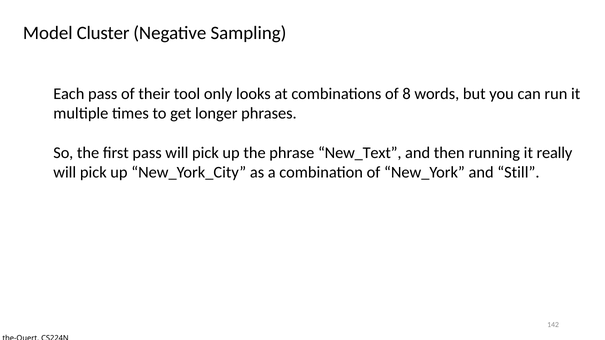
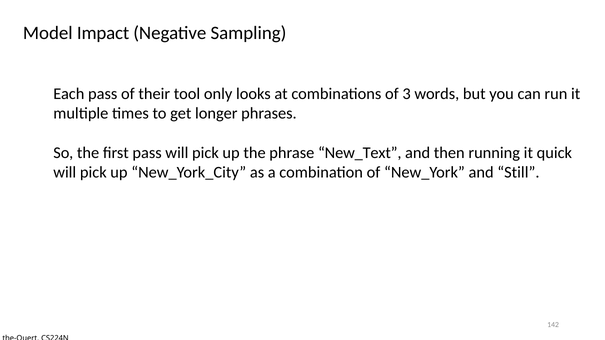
Cluster: Cluster -> Impact (103, 33)
8: 8 -> 3 (407, 94)
really: really -> quick (554, 153)
